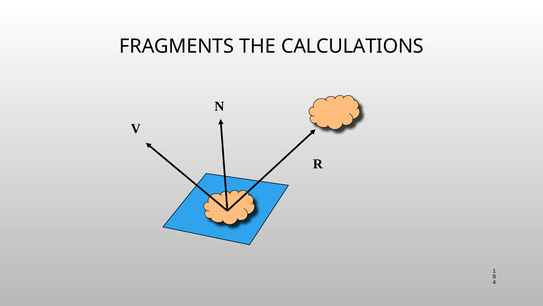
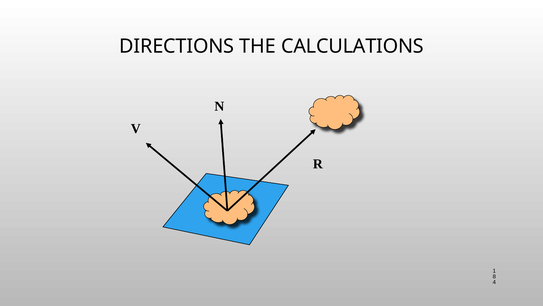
FRAGMENTS: FRAGMENTS -> DIRECTIONS (177, 46)
